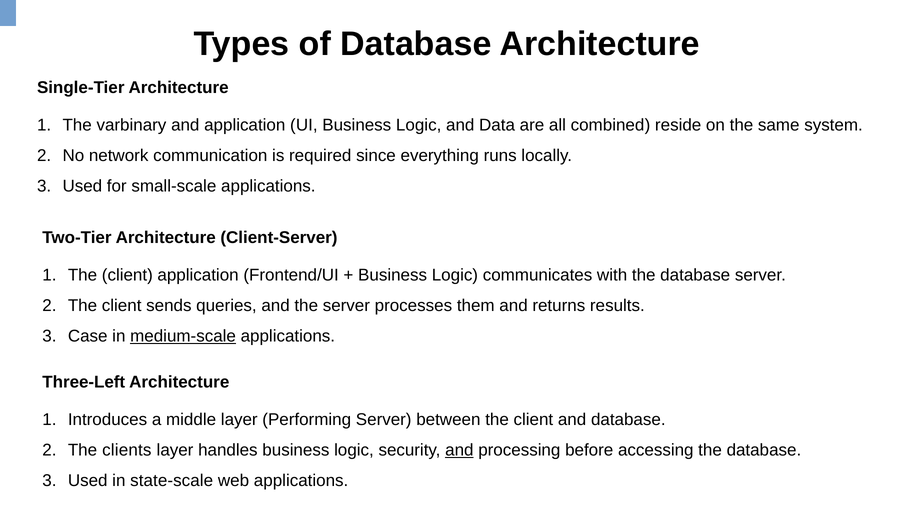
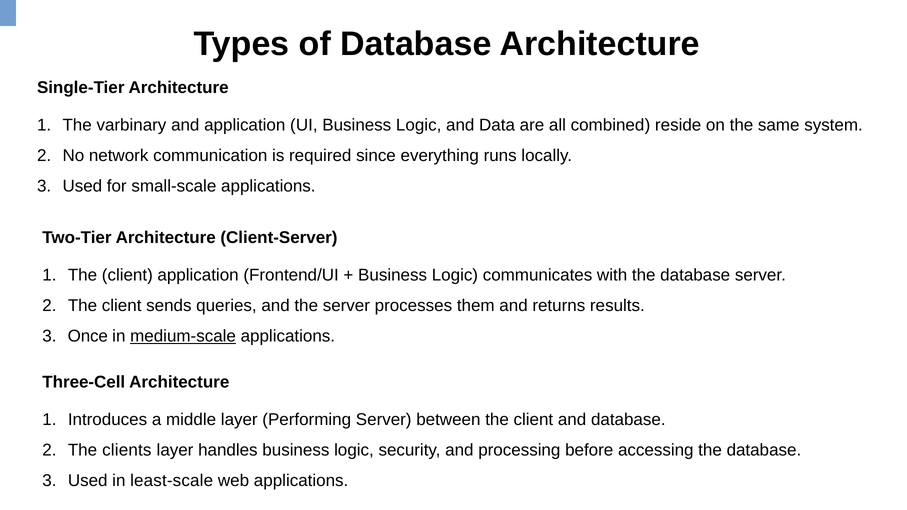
Case: Case -> Once (88, 336)
Three-Left: Three-Left -> Three-Cell (84, 382)
and underline: present -> none (459, 450)
state-scale: state-scale -> least-scale (172, 481)
